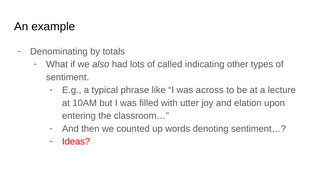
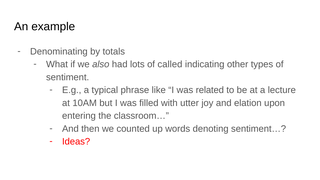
across: across -> related (210, 90)
